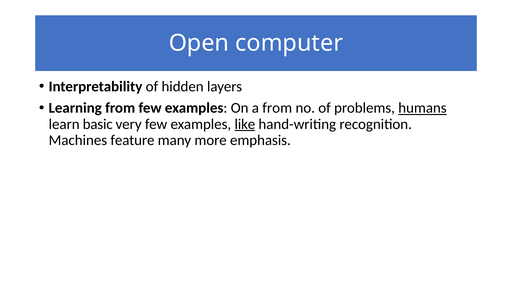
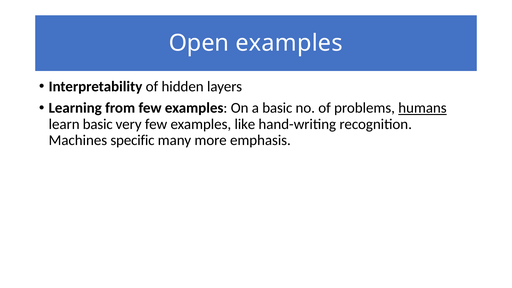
Open computer: computer -> examples (289, 43)
a from: from -> basic (277, 108)
like underline: present -> none (245, 124)
feature: feature -> specific (133, 140)
